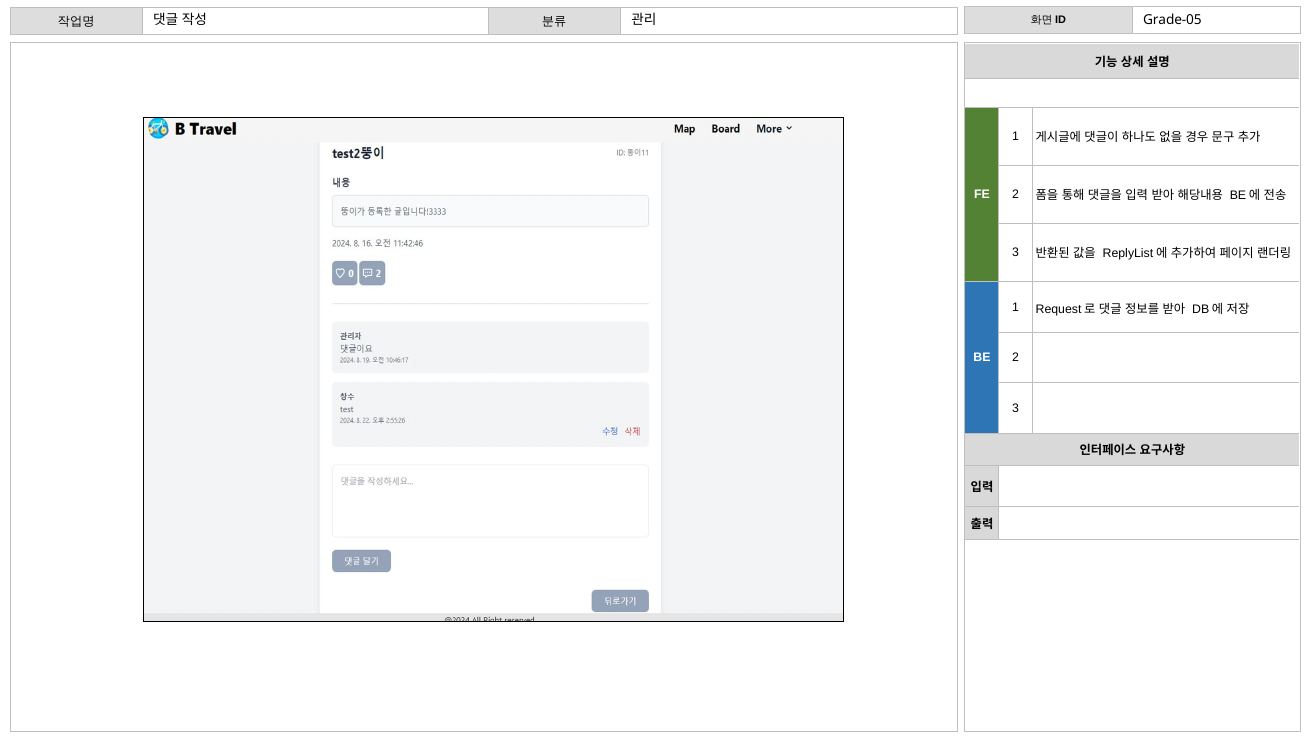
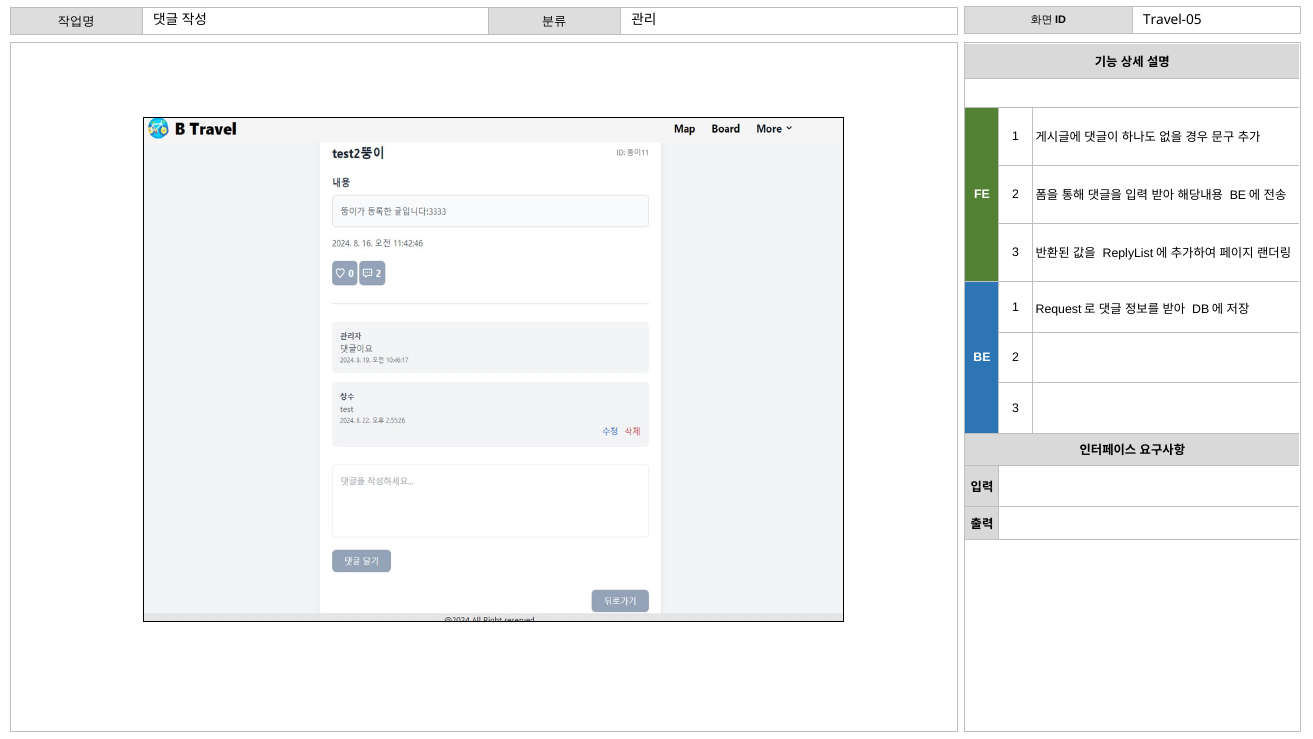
Grade-05: Grade-05 -> Travel-05 (1172, 20)
